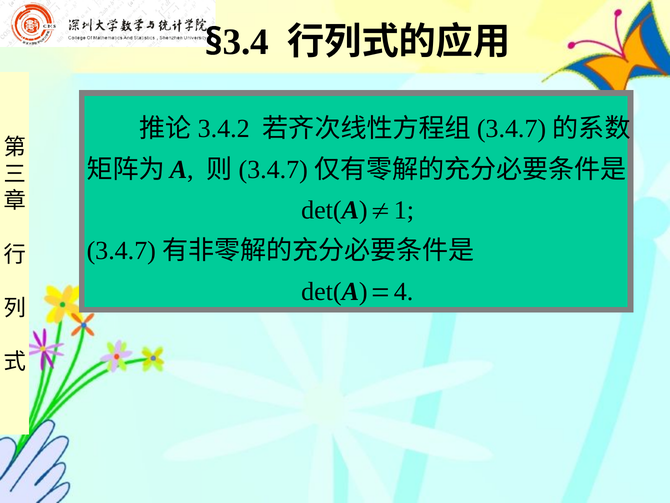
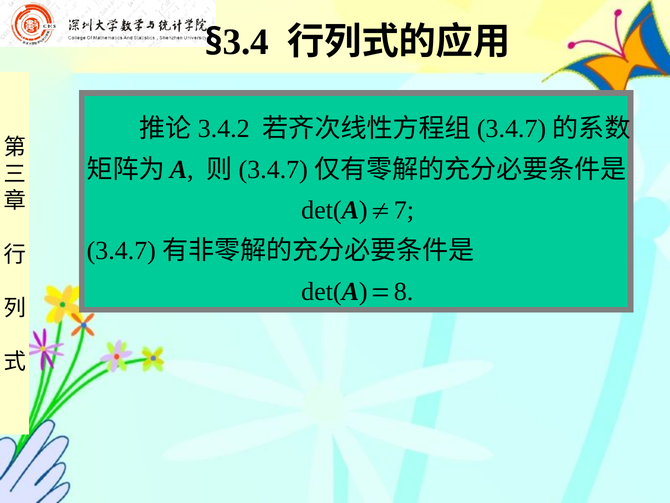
1: 1 -> 7 (404, 210)
4: 4 -> 8 (404, 291)
